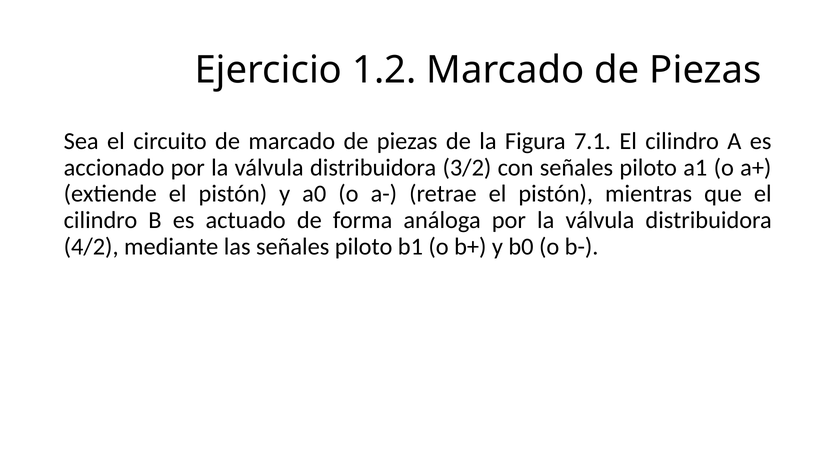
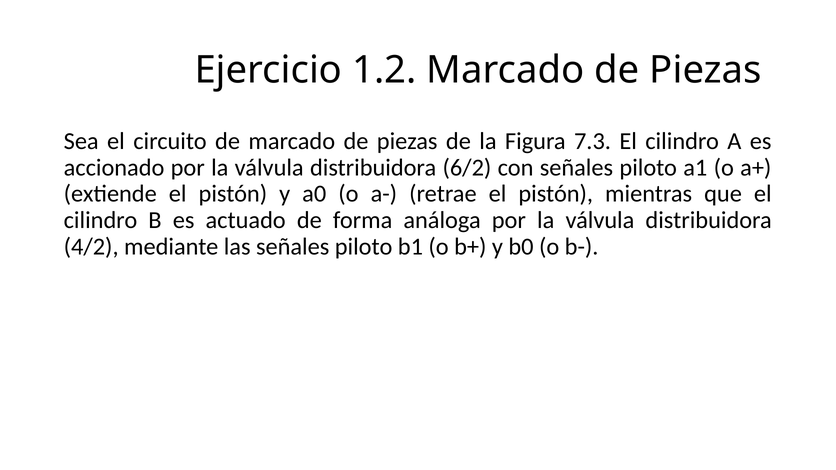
7.1: 7.1 -> 7.3 (593, 141)
3/2: 3/2 -> 6/2 (467, 168)
